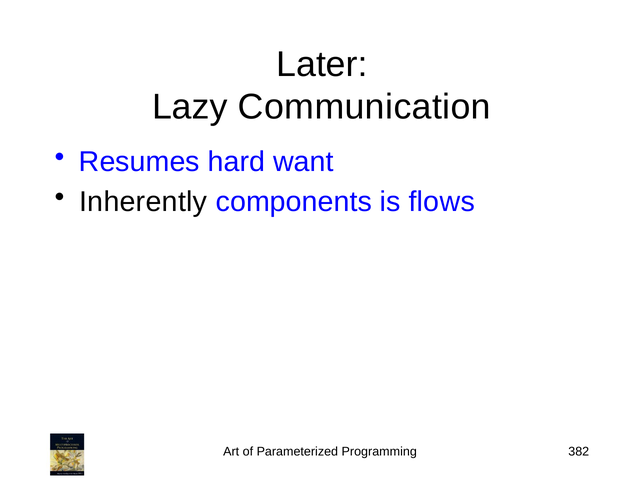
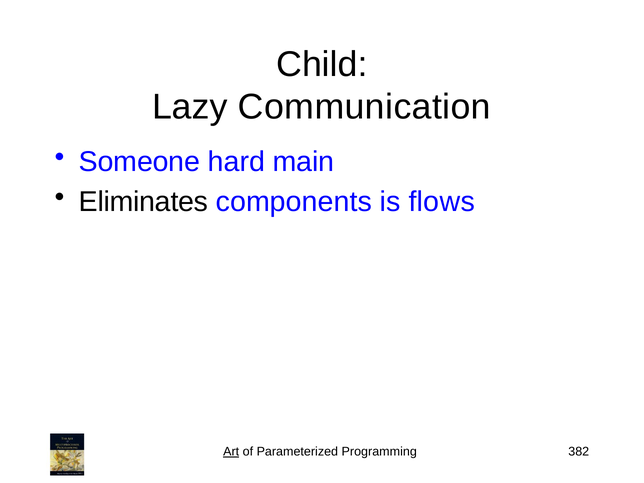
Later: Later -> Child (322, 64)
Resumes: Resumes -> Someone (139, 162)
want: want -> main (303, 162)
Inherently: Inherently -> Eliminates (143, 202)
Art underline: none -> present (231, 452)
